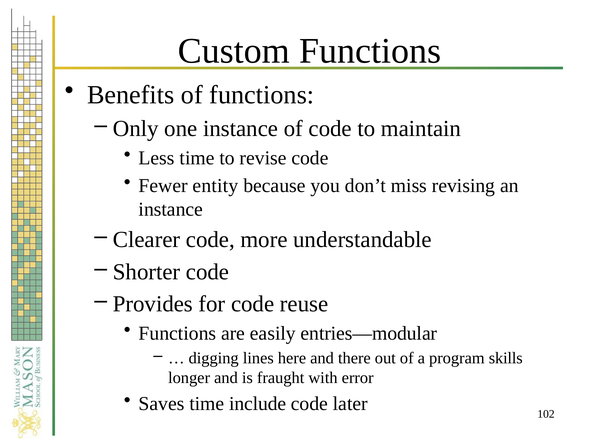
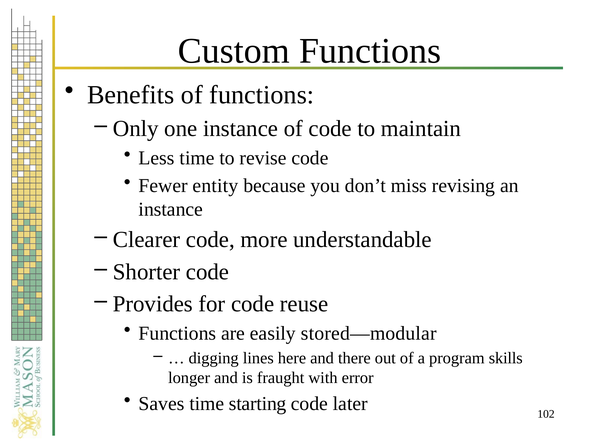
entries—modular: entries—modular -> stored—modular (369, 333)
include: include -> starting (258, 403)
